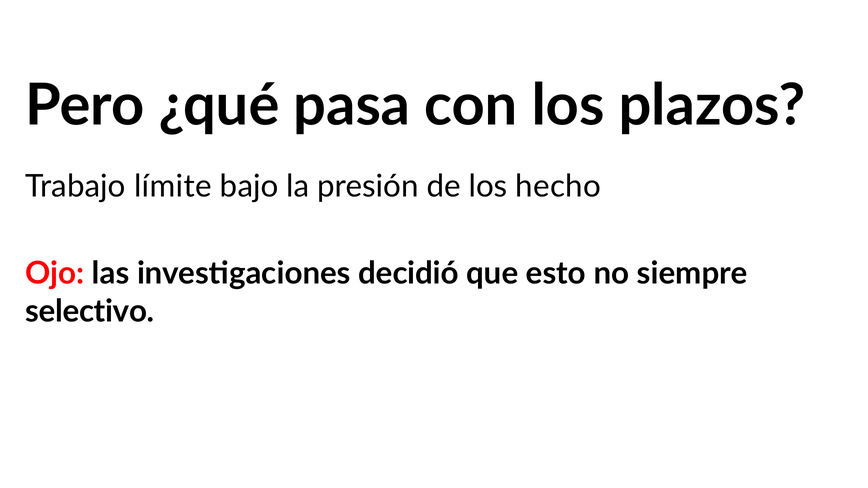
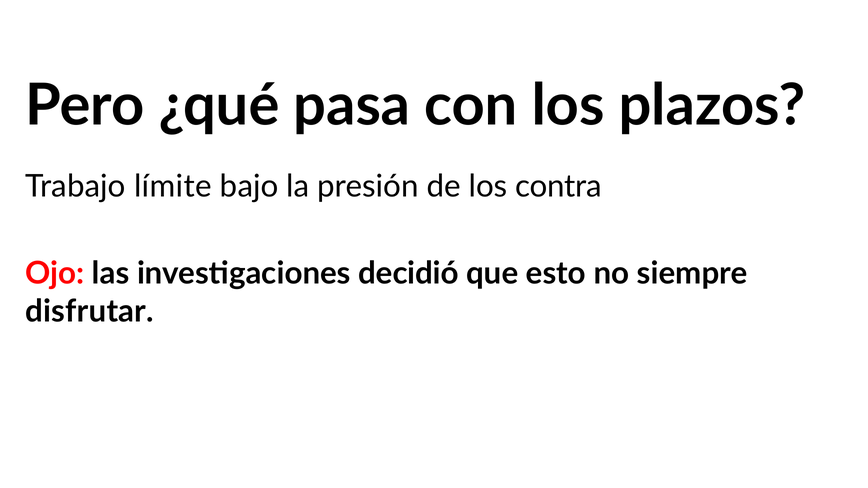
hecho: hecho -> contra (558, 186)
selectivo: selectivo -> disfrutar (90, 311)
